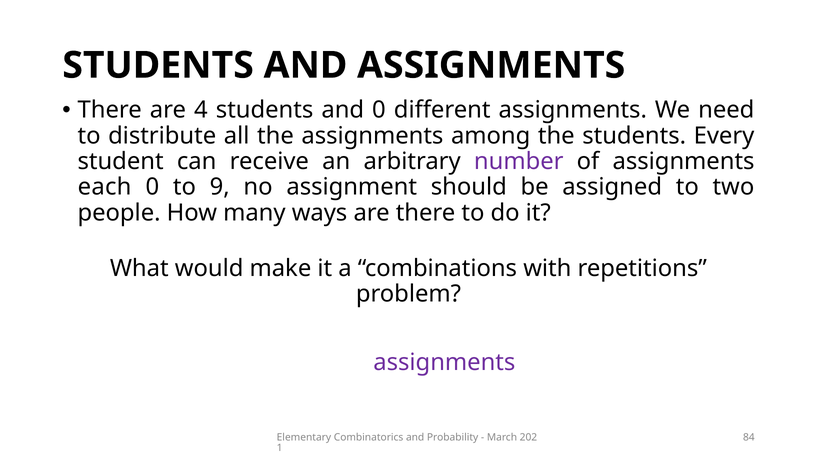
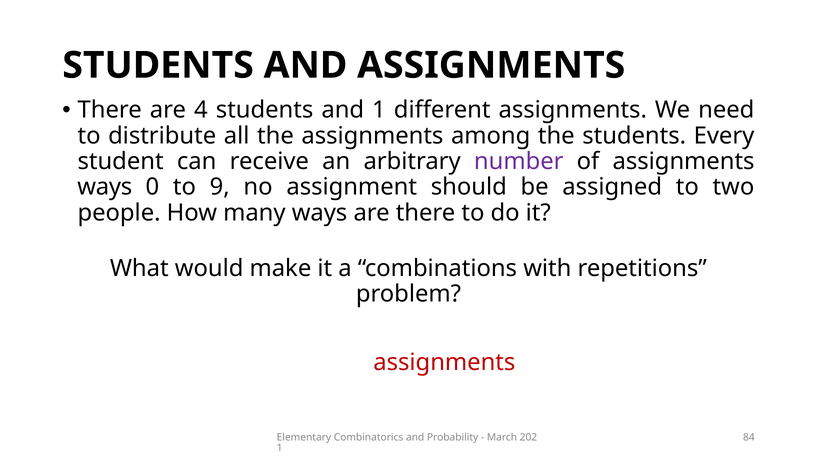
and 0: 0 -> 1 (379, 110)
each: each -> ways (105, 187)
assignments colour: purple -> red (444, 363)
